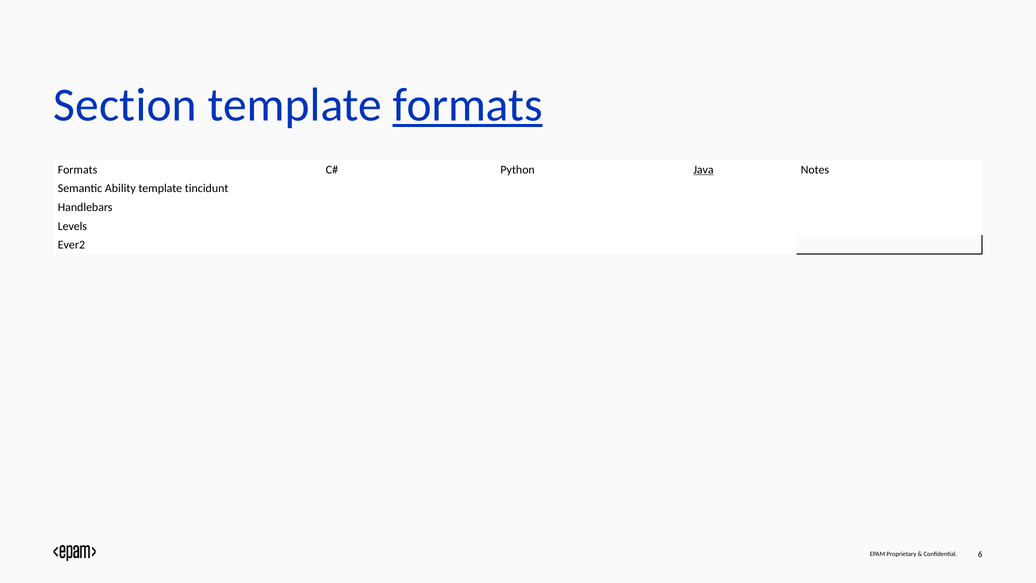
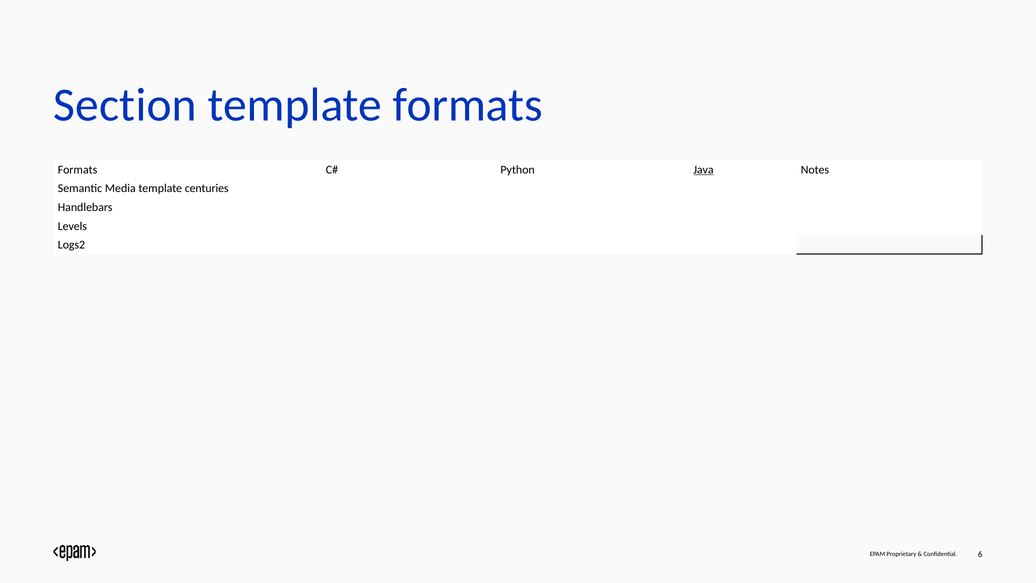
formats underline: present -> none (468, 105)
Ability: Ability -> Media (120, 188)
tincidunt: tincidunt -> centuries (207, 188)
Ever2: Ever2 -> Logs2 (71, 245)
